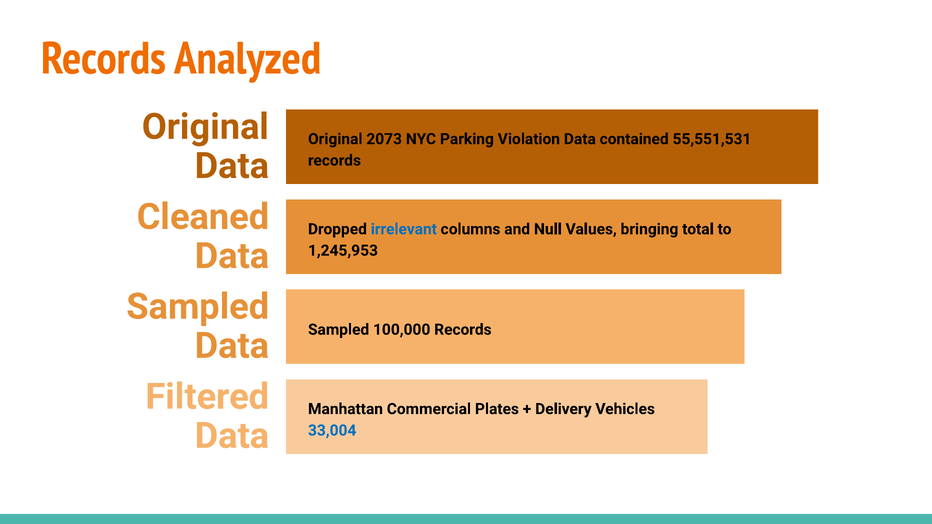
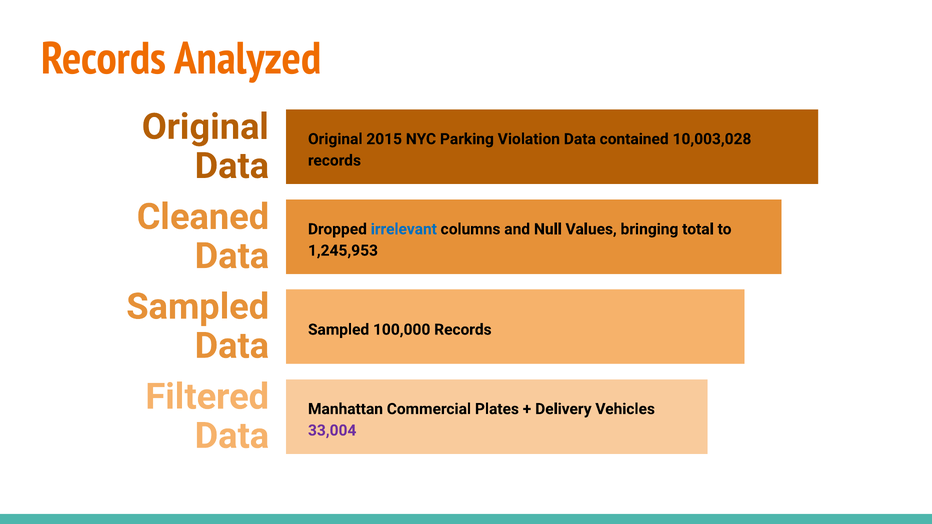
2073: 2073 -> 2015 (384, 139)
55,551,531: 55,551,531 -> 10,003,028 (712, 139)
33,004 colour: blue -> purple (332, 431)
